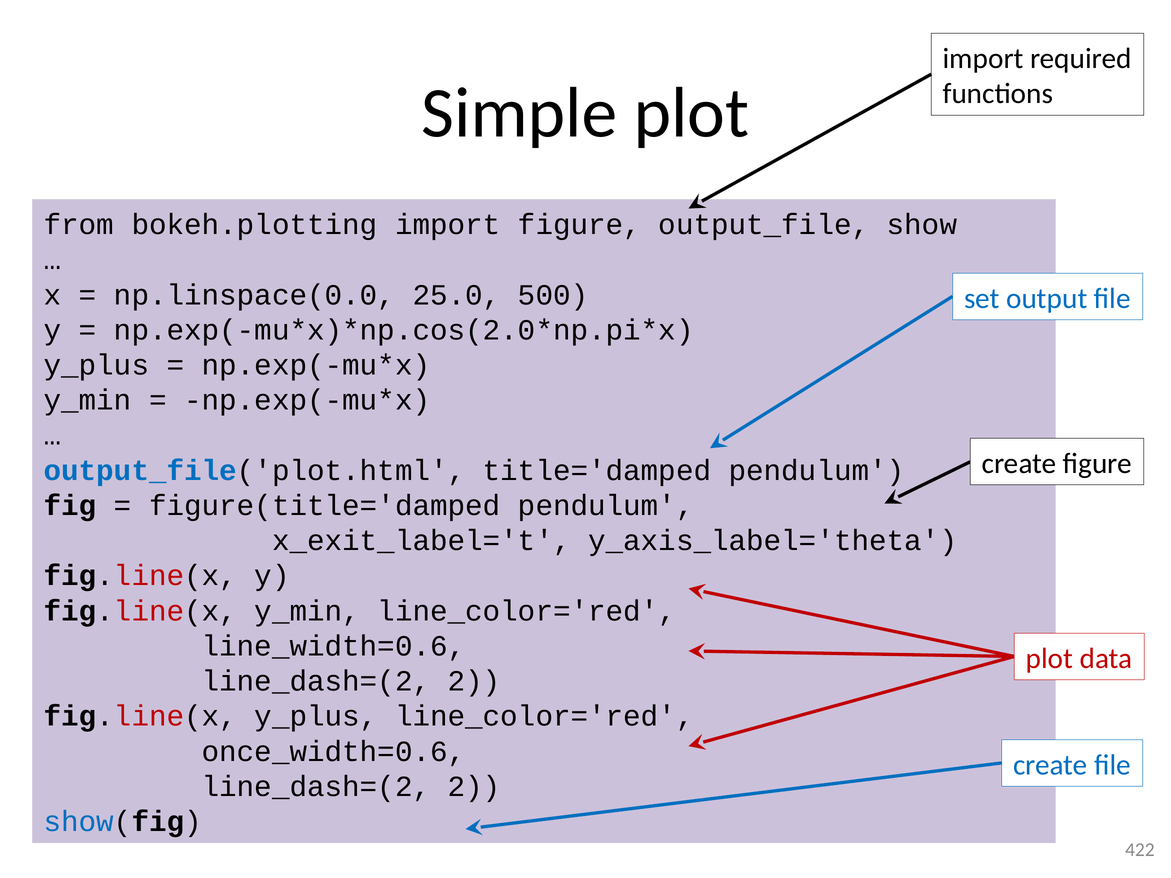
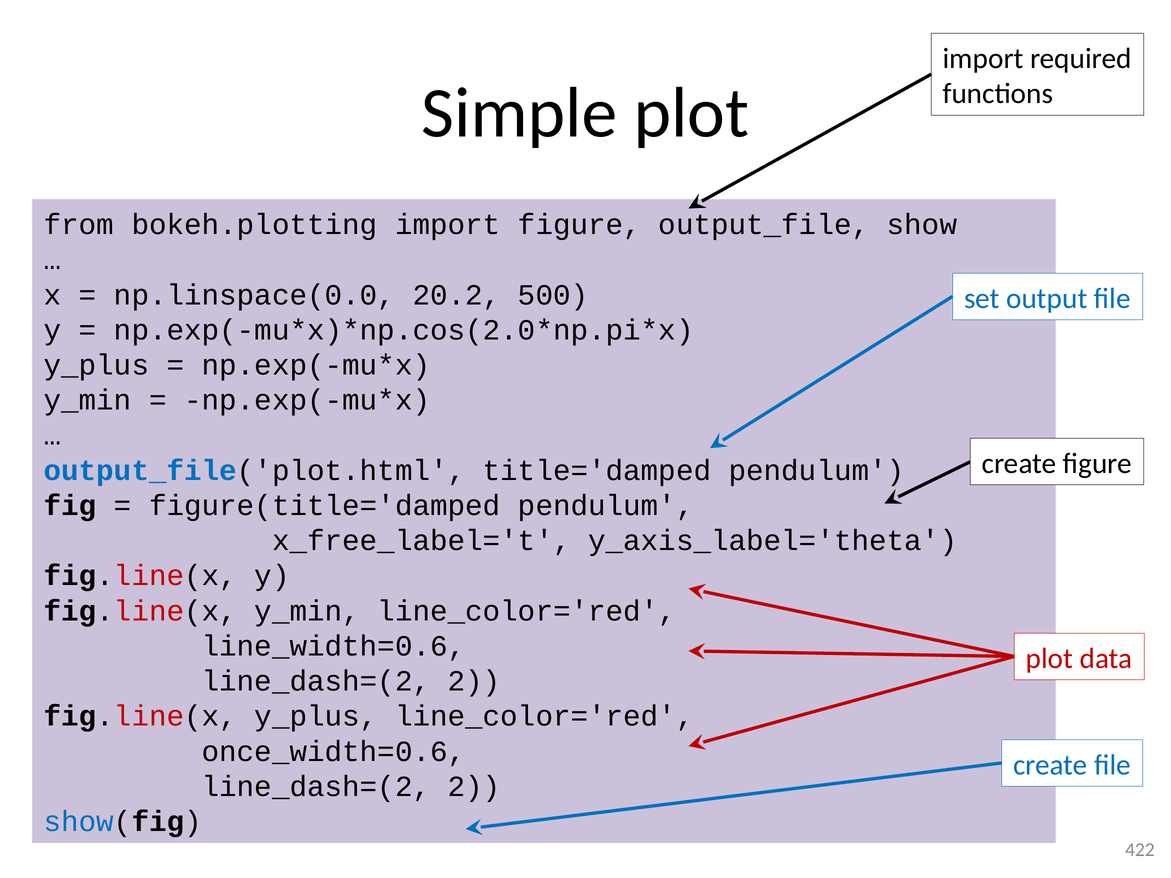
25.0: 25.0 -> 20.2 (456, 295)
x_exit_label='t: x_exit_label='t -> x_free_label='t (421, 541)
